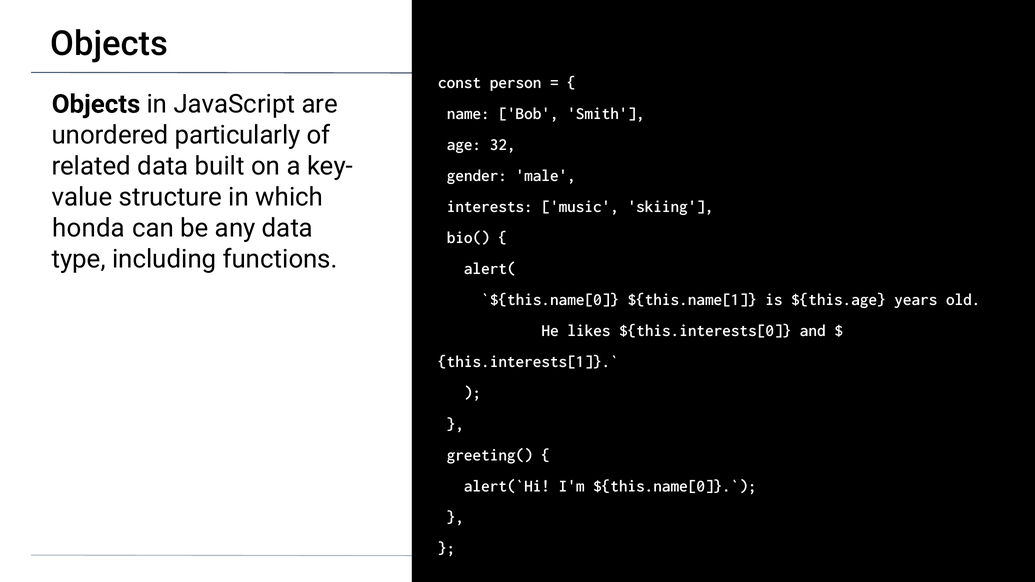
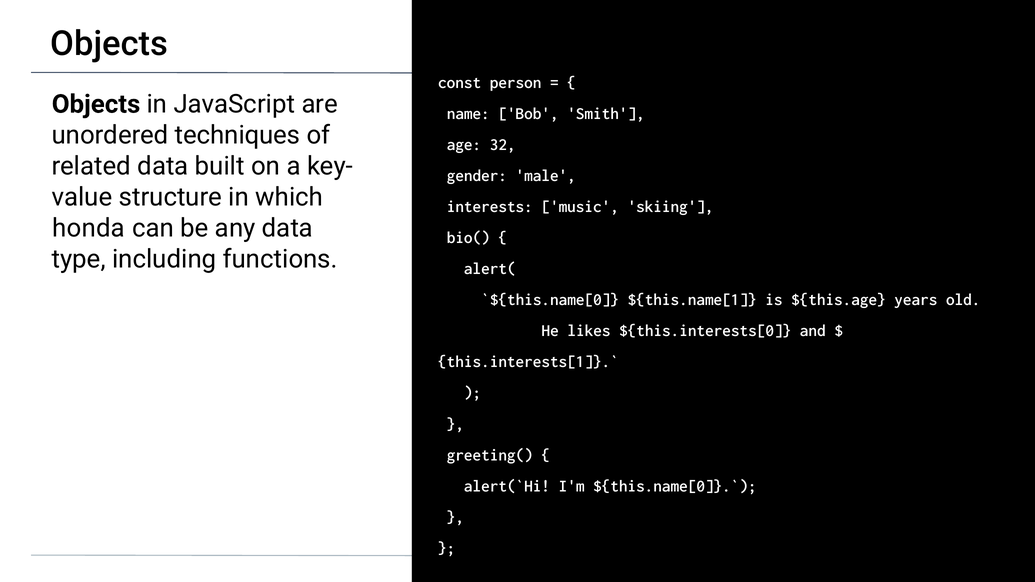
particularly: particularly -> techniques (238, 135)
